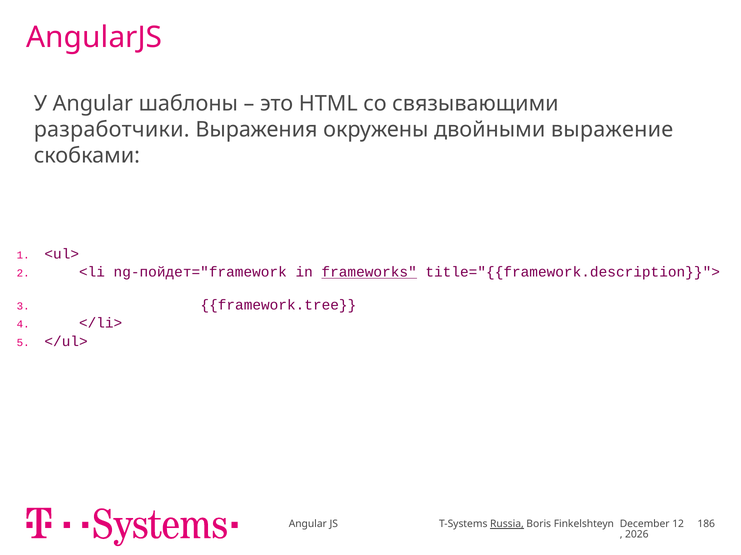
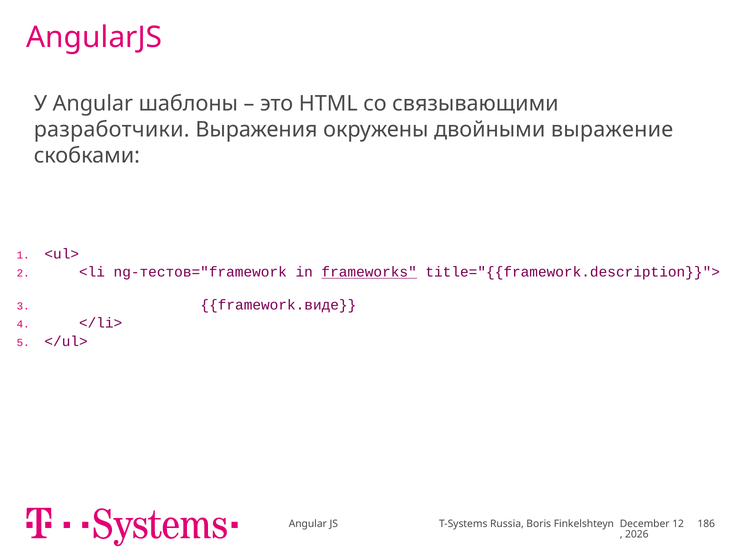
ng-пойдет="framework: ng-пойдет="framework -> ng-тестов="framework (200, 272)
framework.tree: framework.tree -> framework.виде (278, 305)
Russia underline: present -> none (507, 525)
